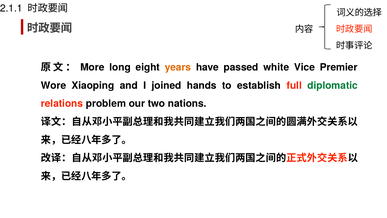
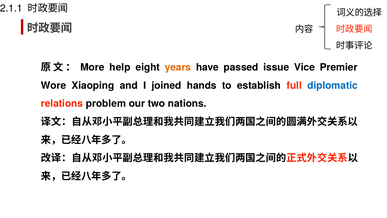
long: long -> help (120, 67)
white: white -> issue (276, 67)
diplomatic colour: green -> blue (333, 85)
